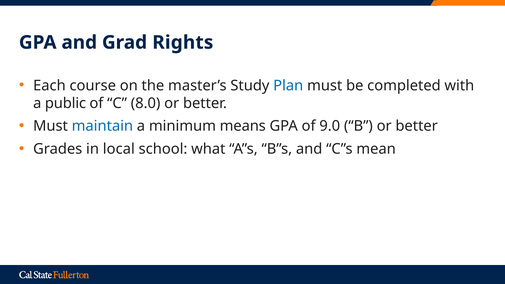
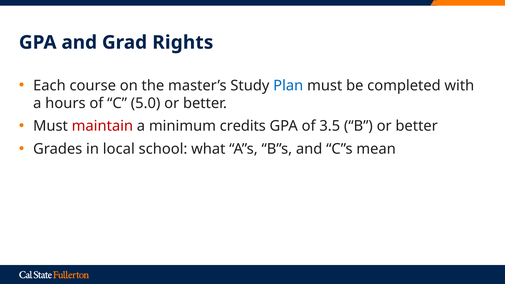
public: public -> hours (65, 103)
8.0: 8.0 -> 5.0 (146, 103)
maintain colour: blue -> red (102, 126)
means: means -> credits (243, 126)
9.0: 9.0 -> 3.5 (330, 126)
